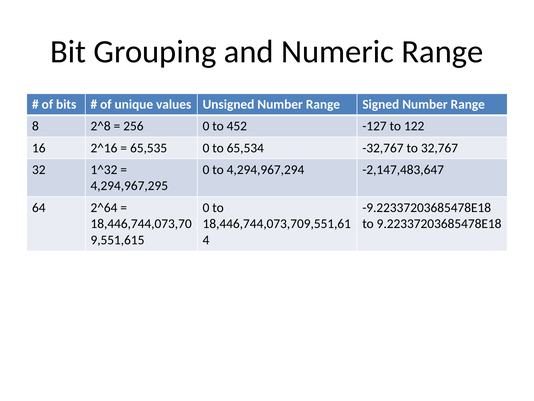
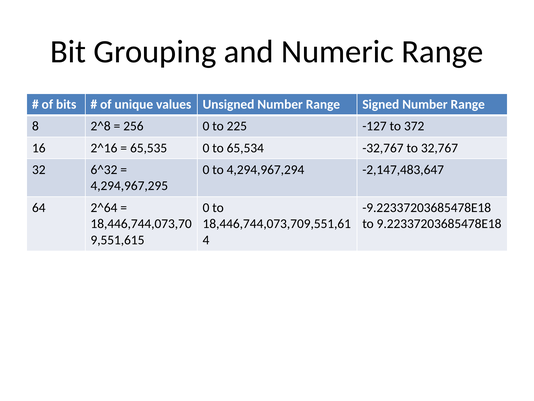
452: 452 -> 225 (237, 126)
122: 122 -> 372 (414, 126)
1^32: 1^32 -> 6^32 (104, 169)
